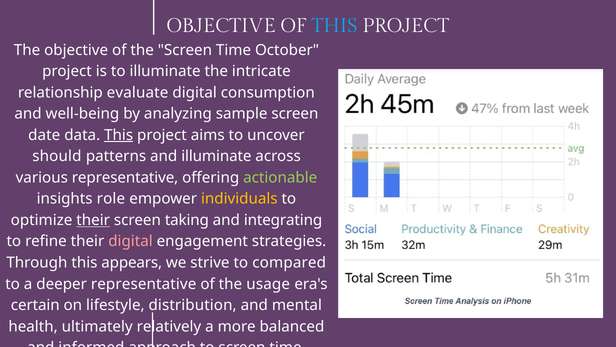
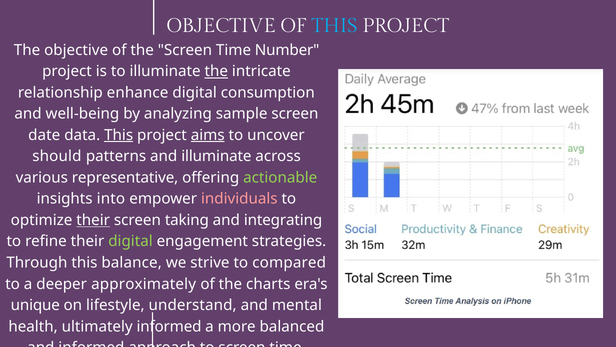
October: October -> Number (287, 50)
the underline: none -> present (216, 71)
evaluate: evaluate -> enhance (138, 92)
aims underline: none -> present (208, 135)
role: role -> into (111, 199)
individuals colour: yellow -> pink (239, 199)
digital colour: pink -> light green (130, 241)
appears: appears -> balance (132, 262)
deeper representative: representative -> approximately (144, 284)
usage: usage -> charts (268, 284)
certain: certain -> unique (35, 305)
distribution: distribution -> understand (193, 305)
ultimately relatively: relatively -> informed (169, 326)
